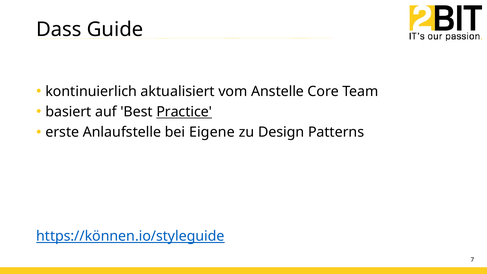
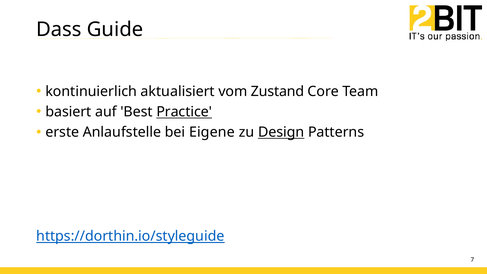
Anstelle: Anstelle -> Zustand (278, 91)
Design underline: none -> present (281, 132)
https://können.io/styleguide: https://können.io/styleguide -> https://dorthin.io/styleguide (130, 236)
